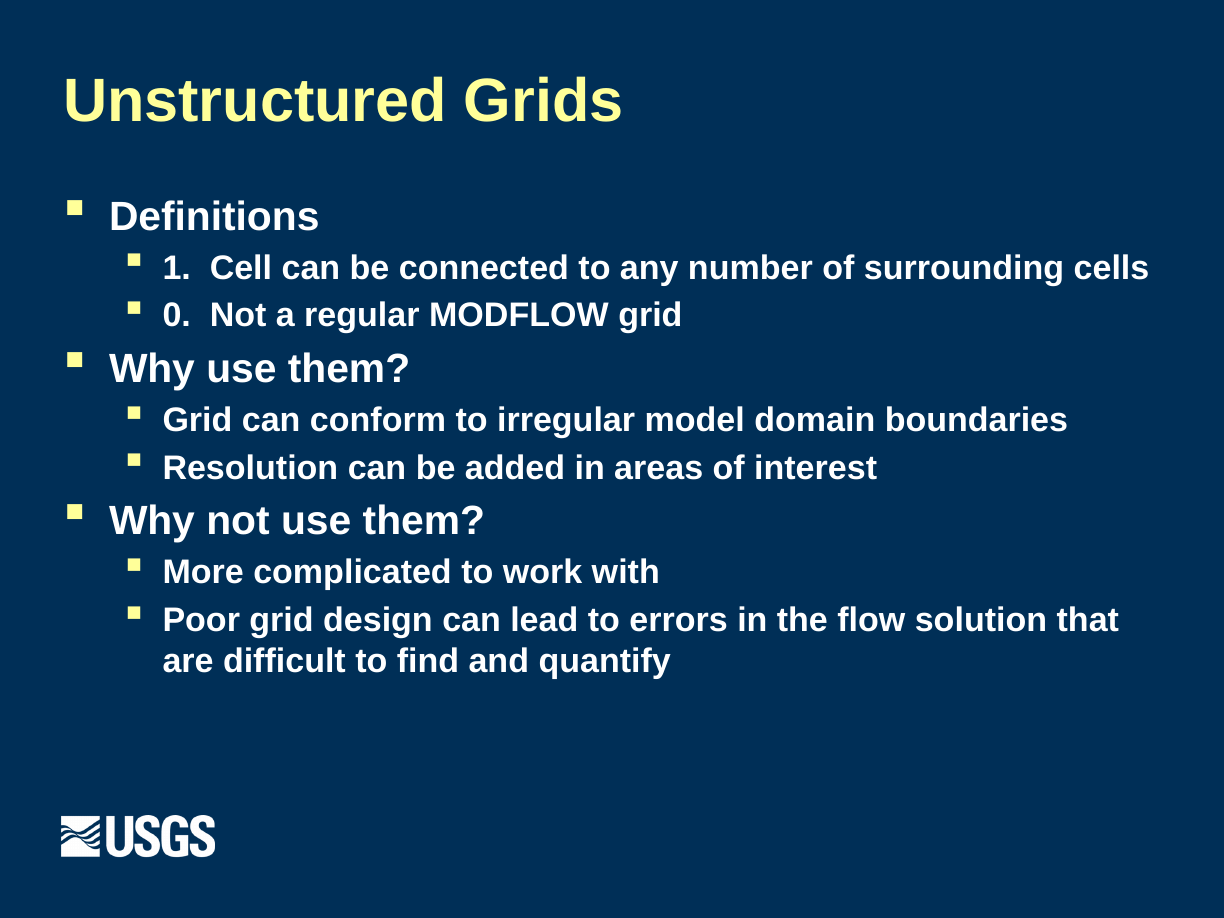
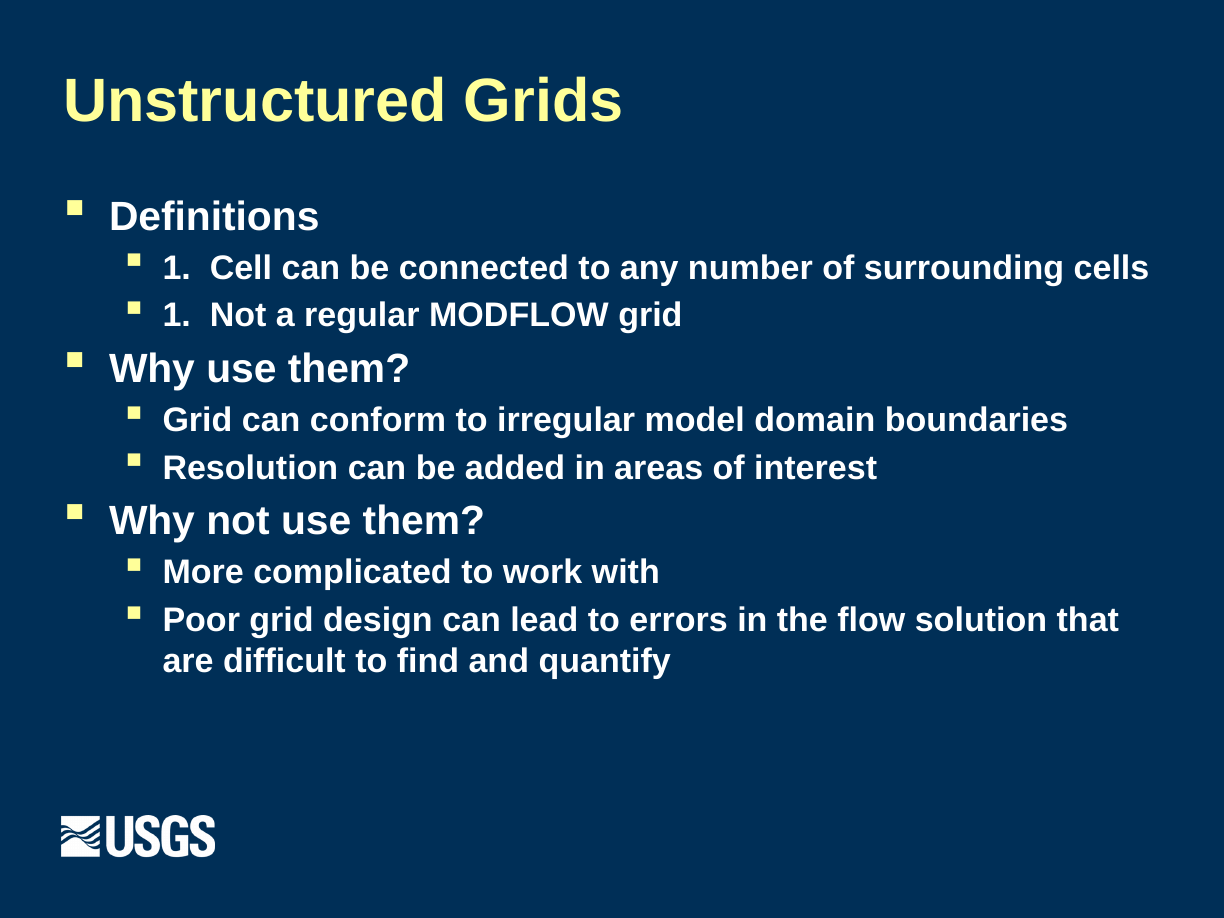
0: 0 -> 1 (177, 316)
